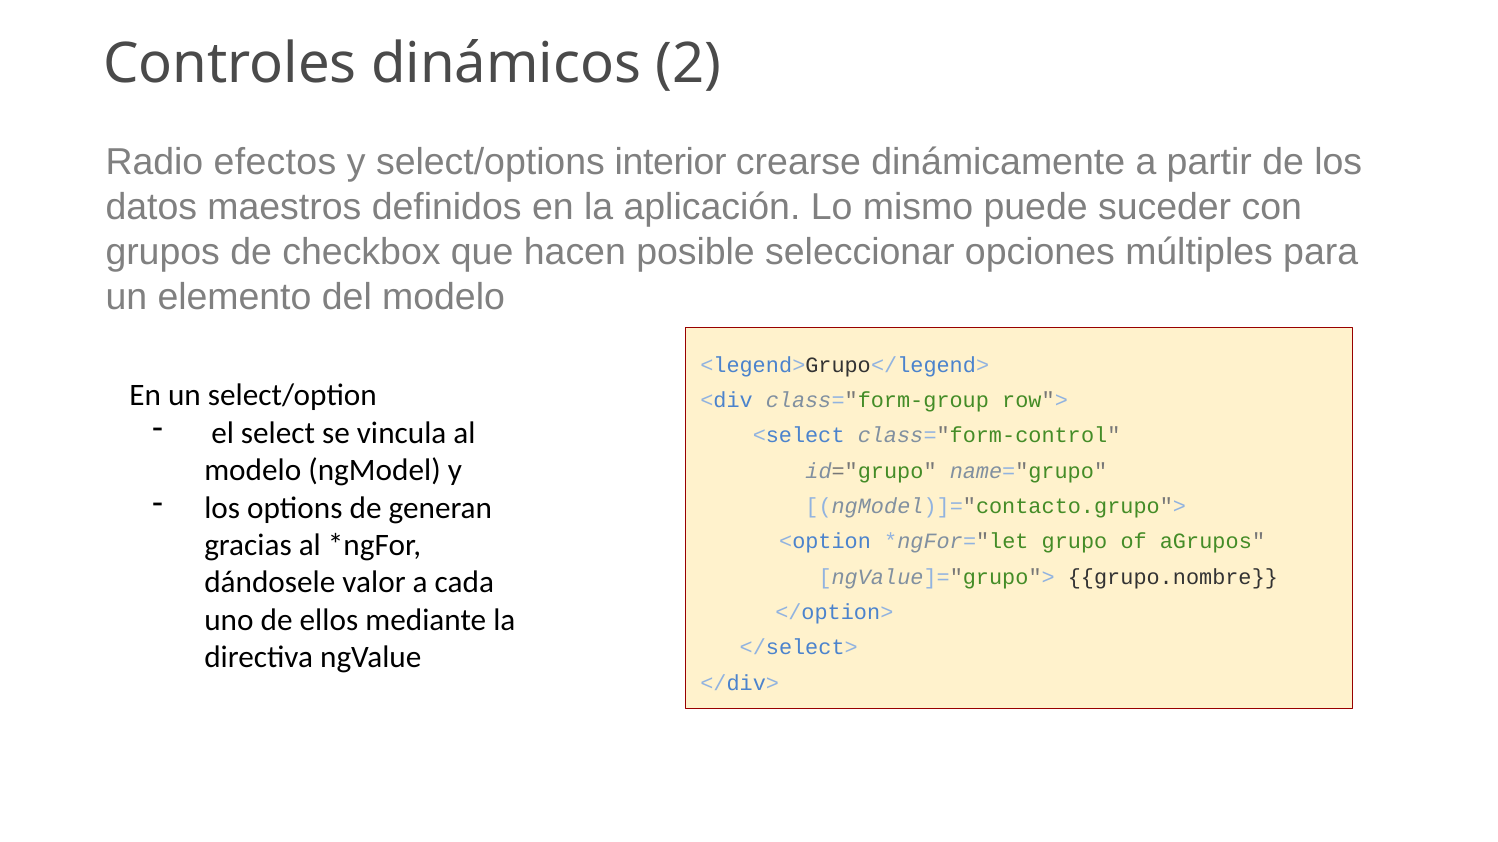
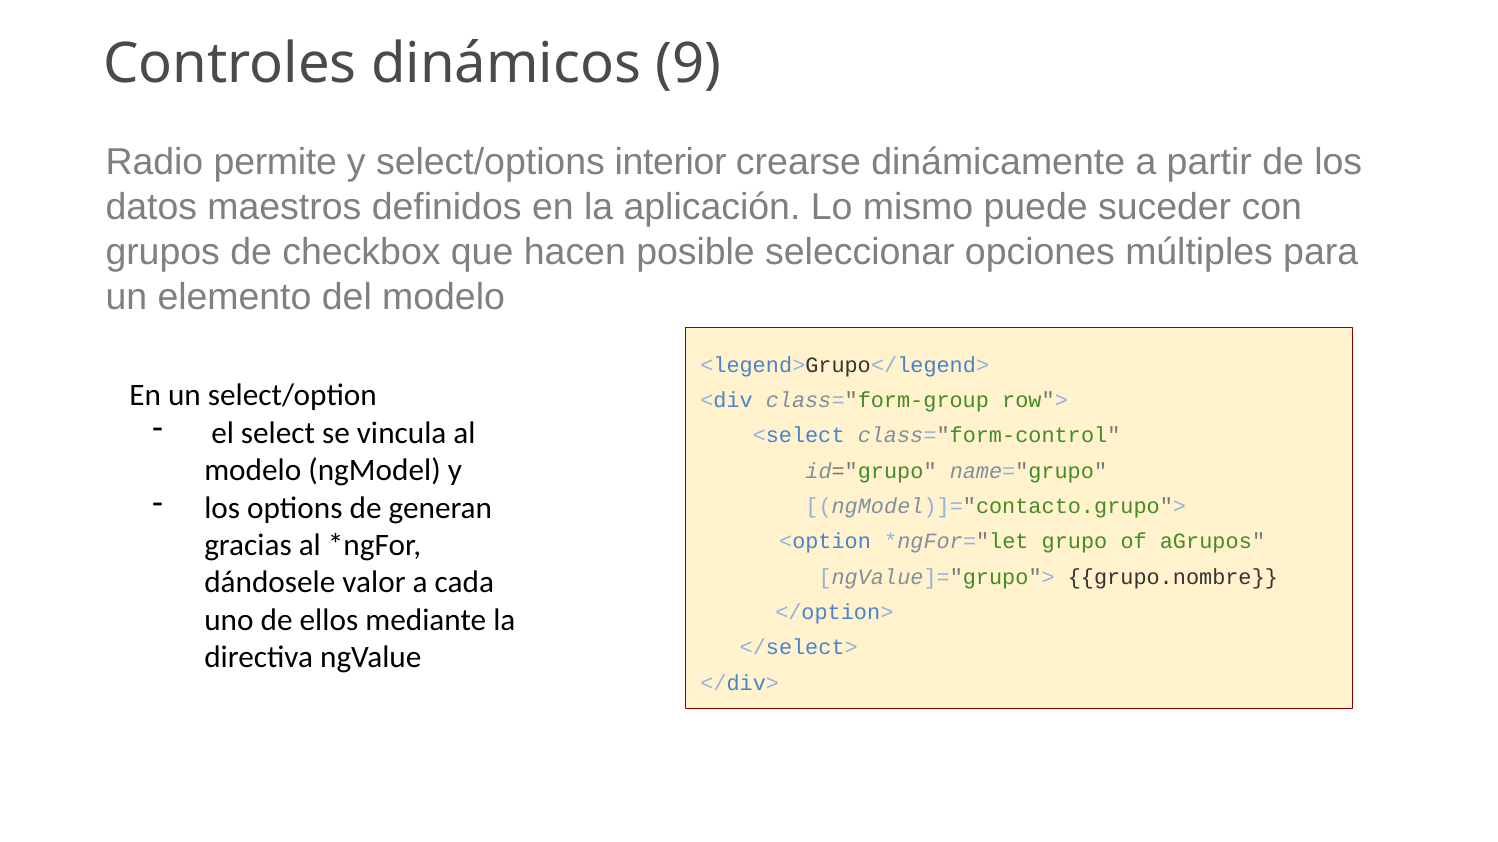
2: 2 -> 9 (689, 64)
efectos: efectos -> permite (275, 162)
